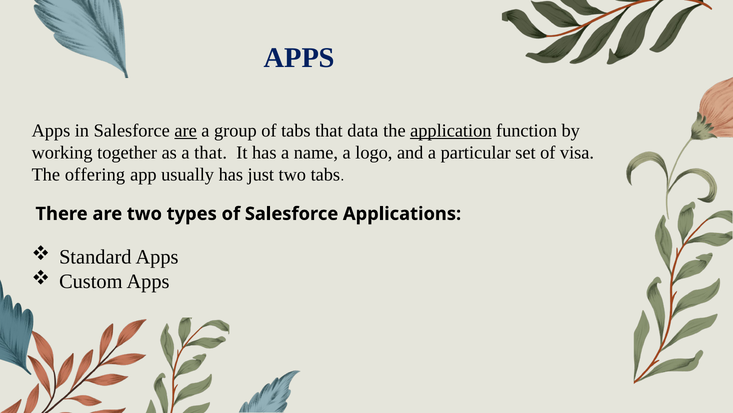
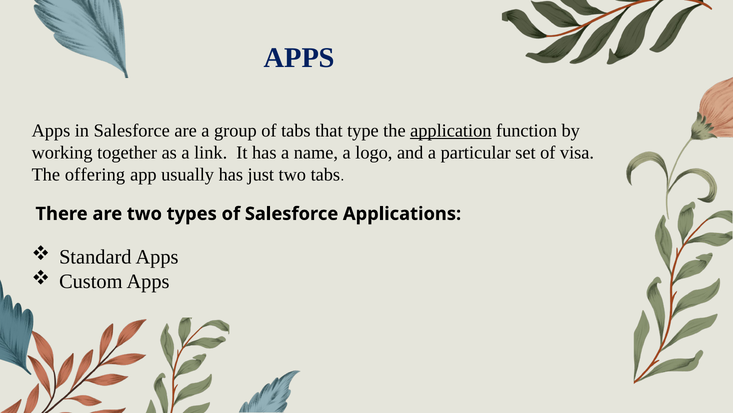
are underline: present -> none (186, 130)
data: data -> type (363, 130)
a that: that -> link (211, 152)
